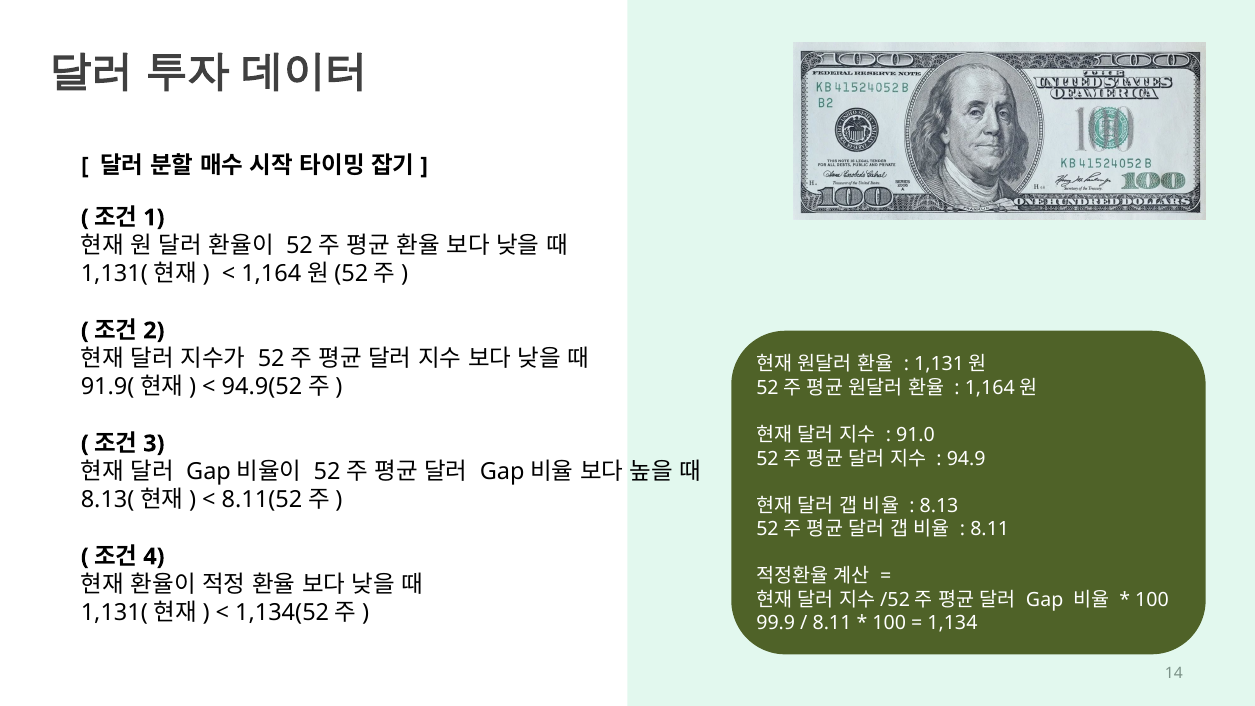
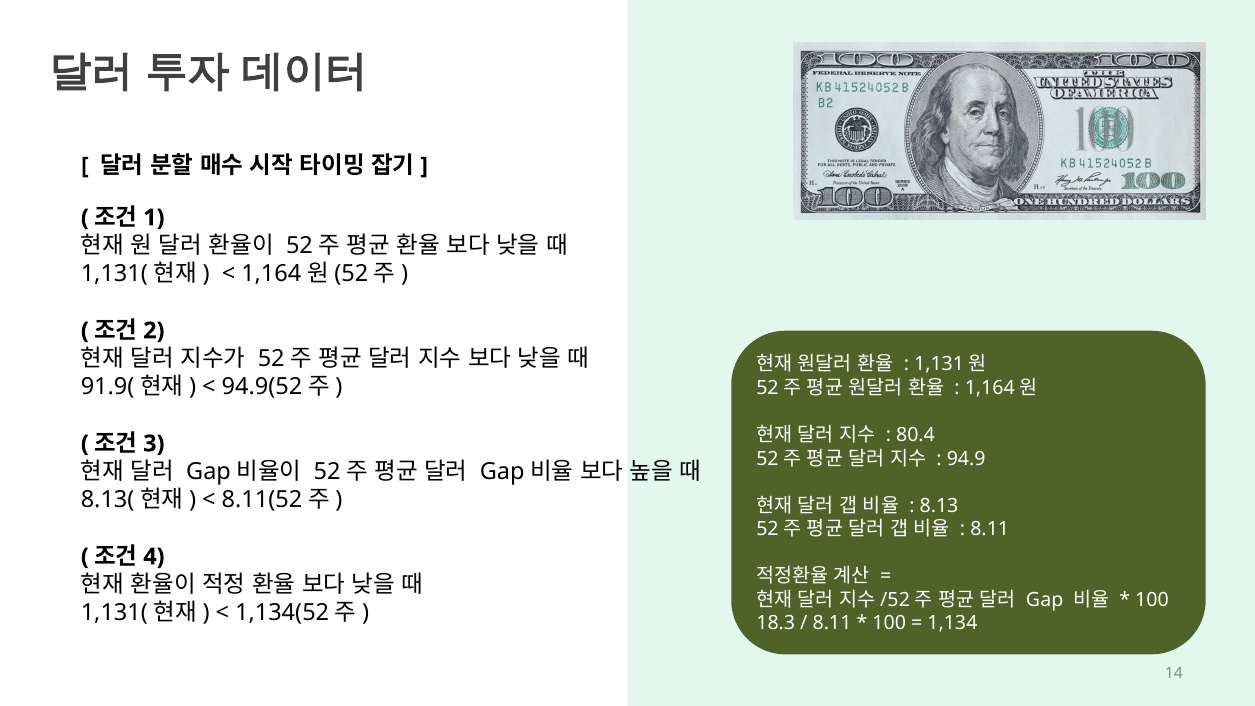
91.0: 91.0 -> 80.4 (916, 435)
99.9: 99.9 -> 18.3 (776, 623)
